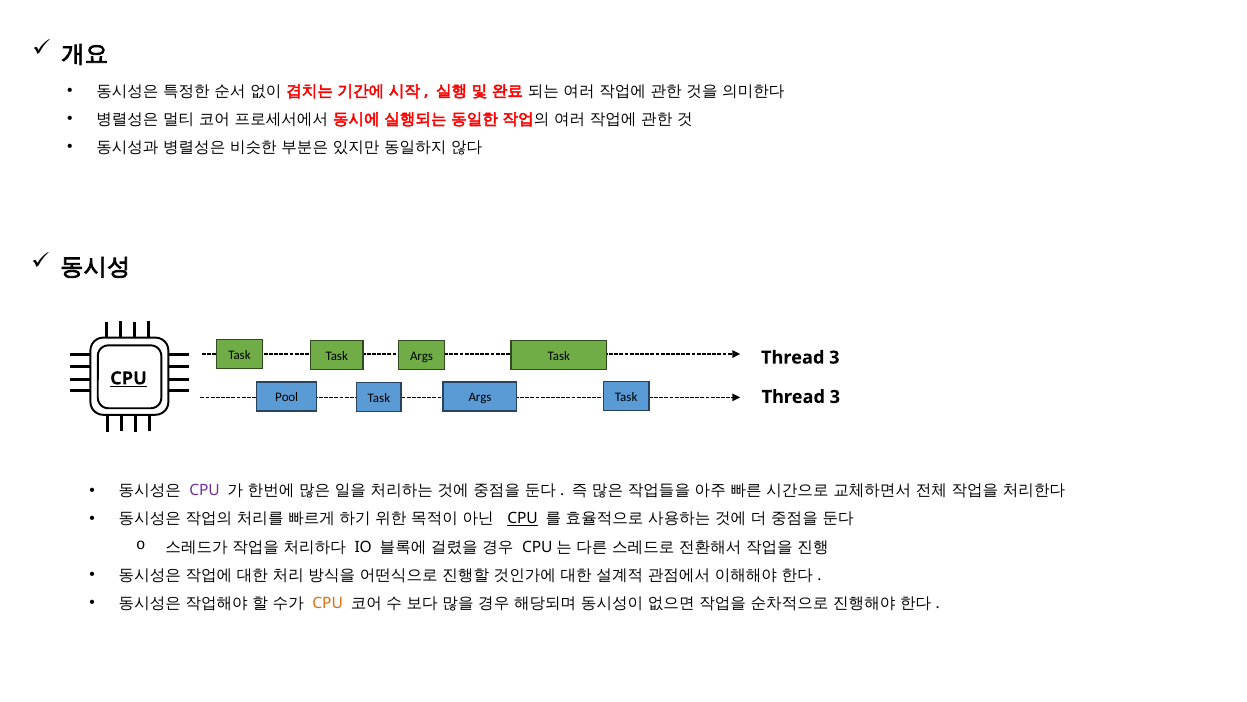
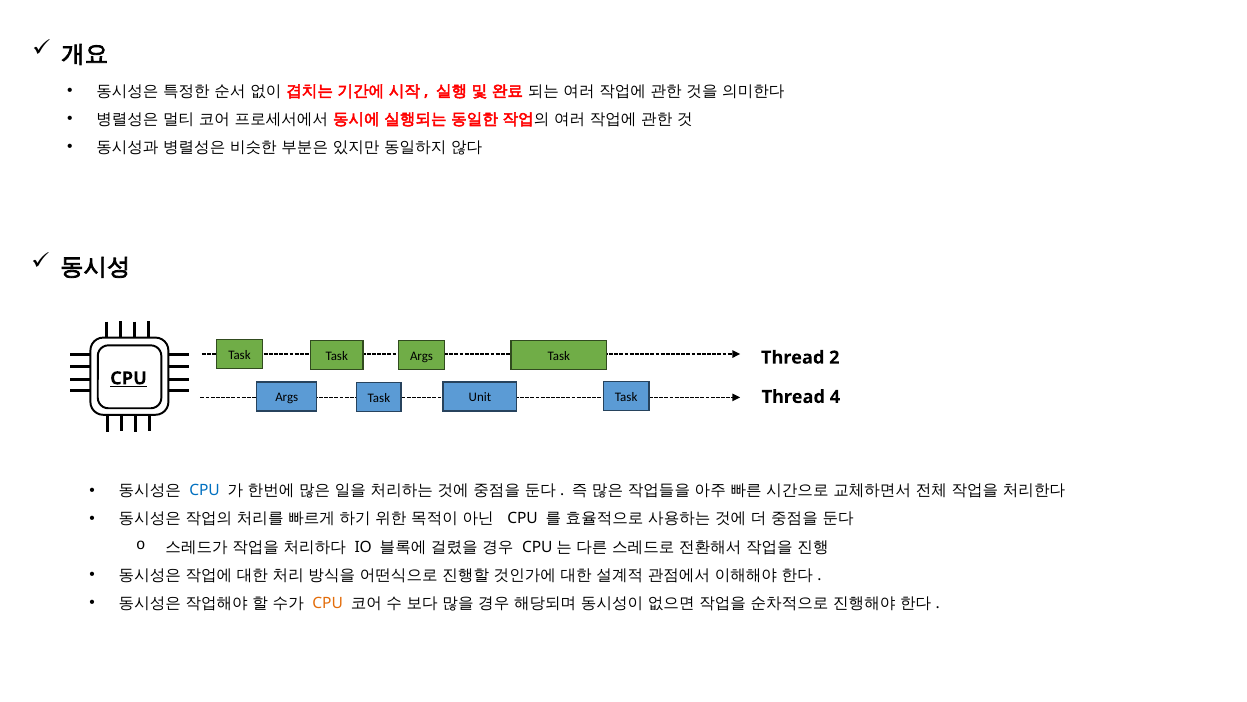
3: 3 -> 2 (834, 357)
Pool: Pool -> Args (287, 397)
Args: Args -> Unit (480, 397)
3: 3 -> 4 (835, 397)
CPU colour: purple -> blue (205, 490)
CPU underline: present -> none (523, 518)
